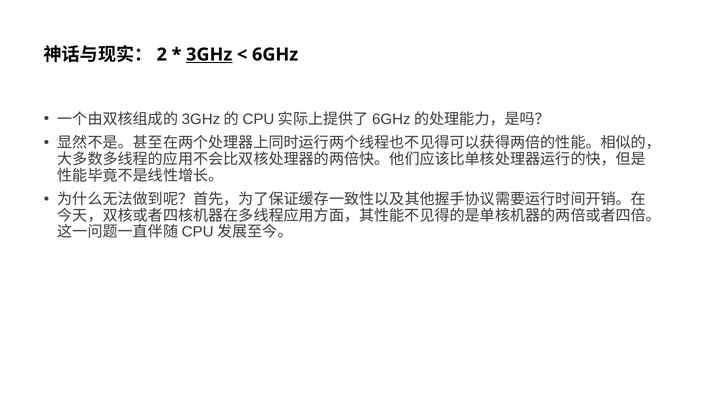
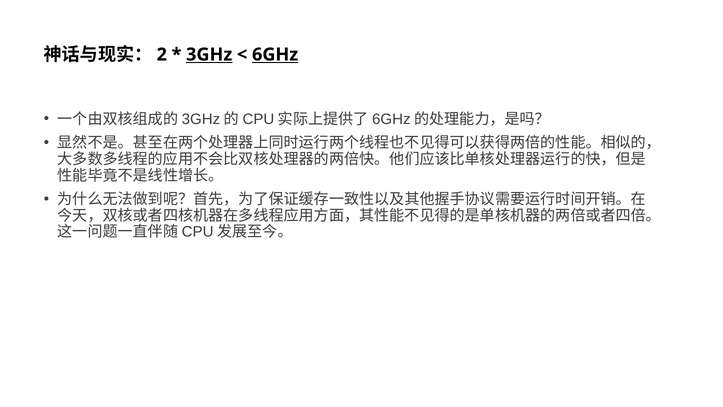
6GHz underline: none -> present (275, 55)
